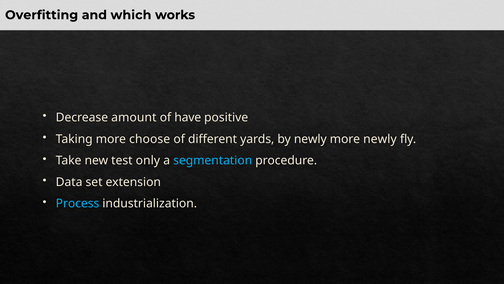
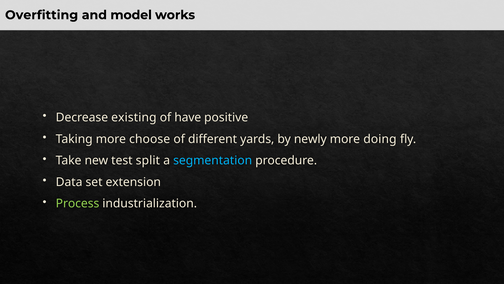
which: which -> model (131, 15)
amount: amount -> existing (134, 117)
more newly: newly -> doing (380, 139)
only: only -> split (148, 160)
Process colour: light blue -> light green (78, 203)
